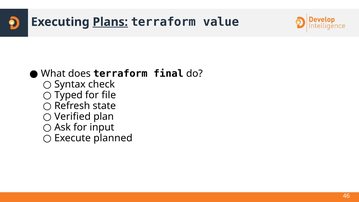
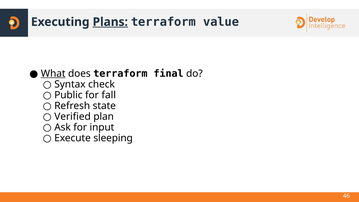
What underline: none -> present (53, 73)
Typed: Typed -> Public (68, 95)
file: file -> fall (109, 95)
planned: planned -> sleeping (113, 138)
